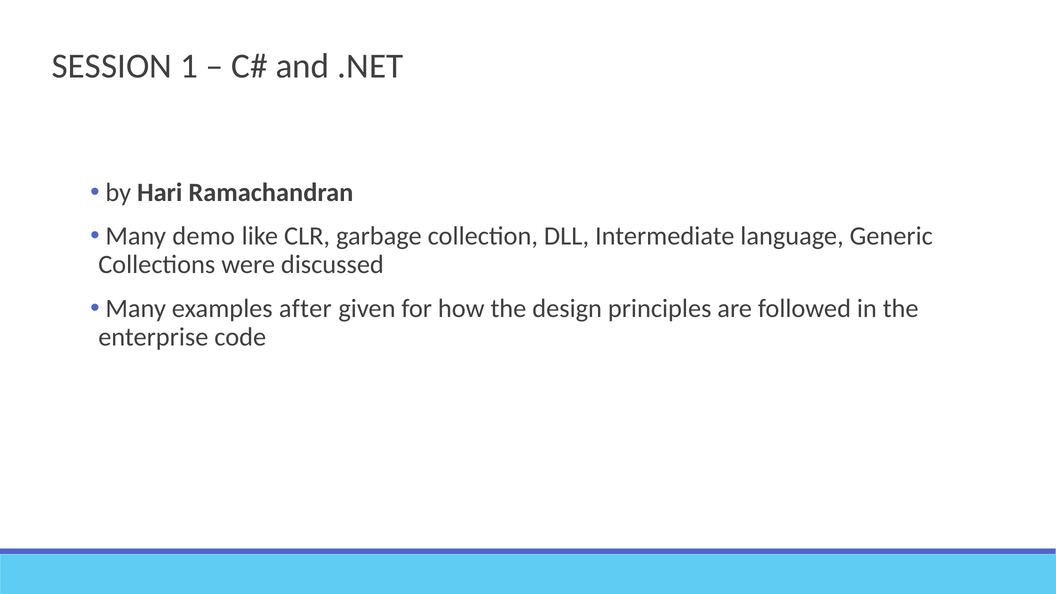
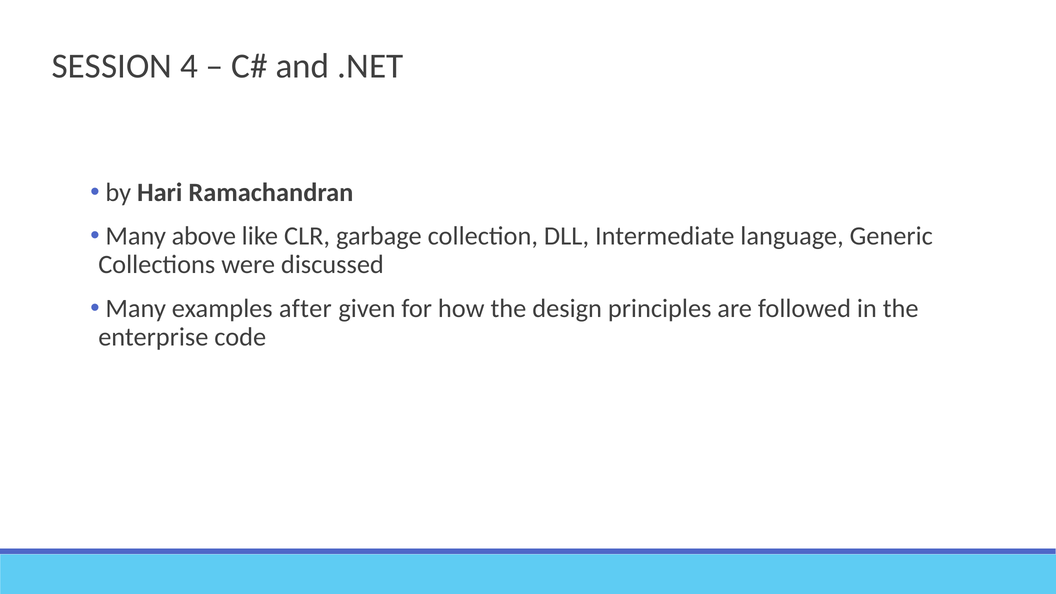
1: 1 -> 4 (189, 66)
demo: demo -> above (204, 236)
